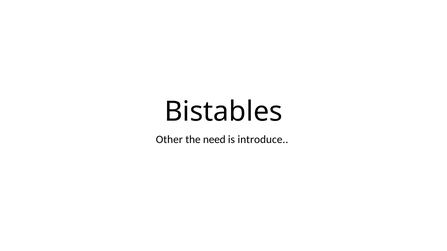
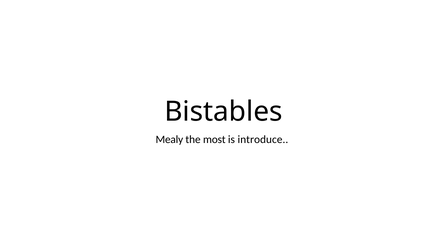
Other: Other -> Mealy (169, 140)
need: need -> most (214, 140)
